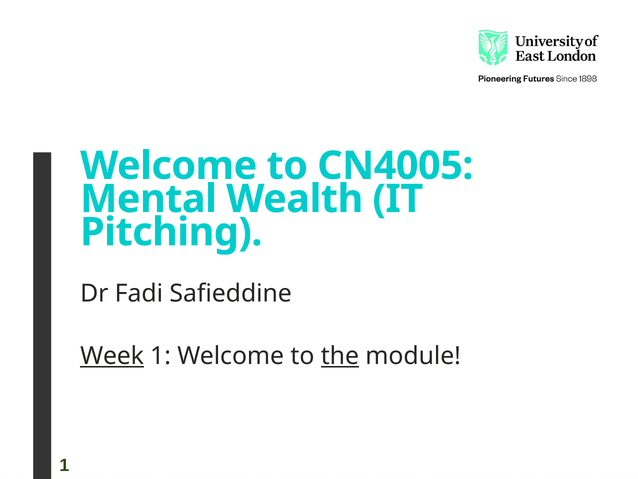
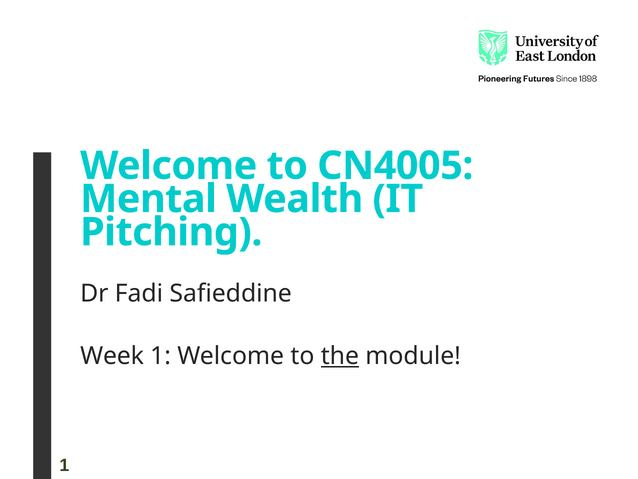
Week underline: present -> none (112, 356)
